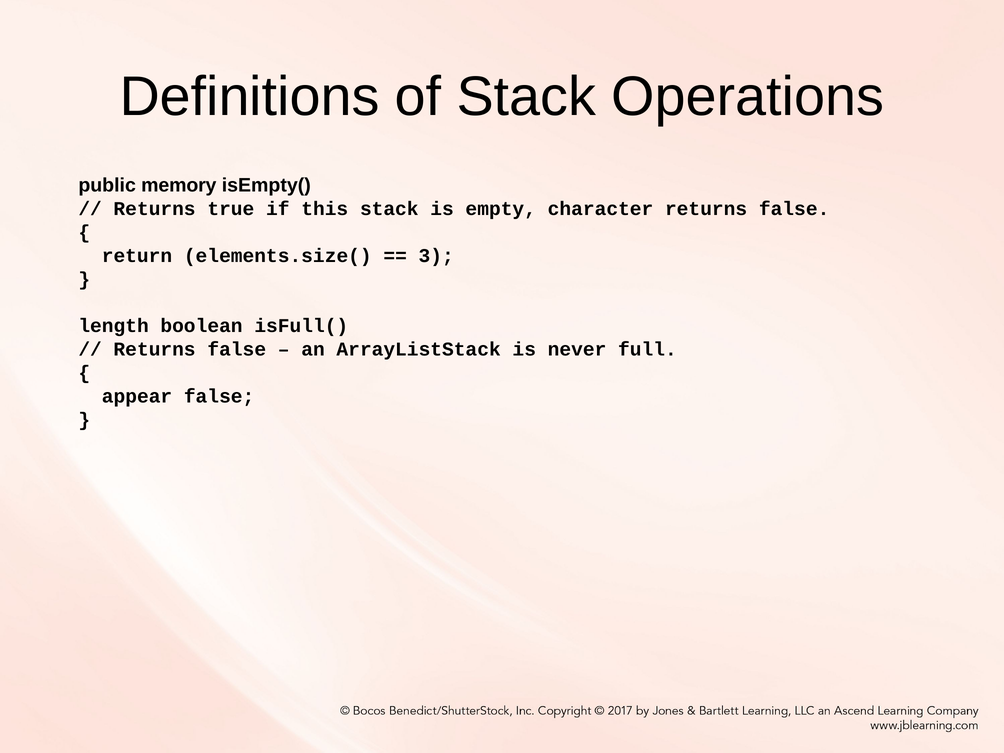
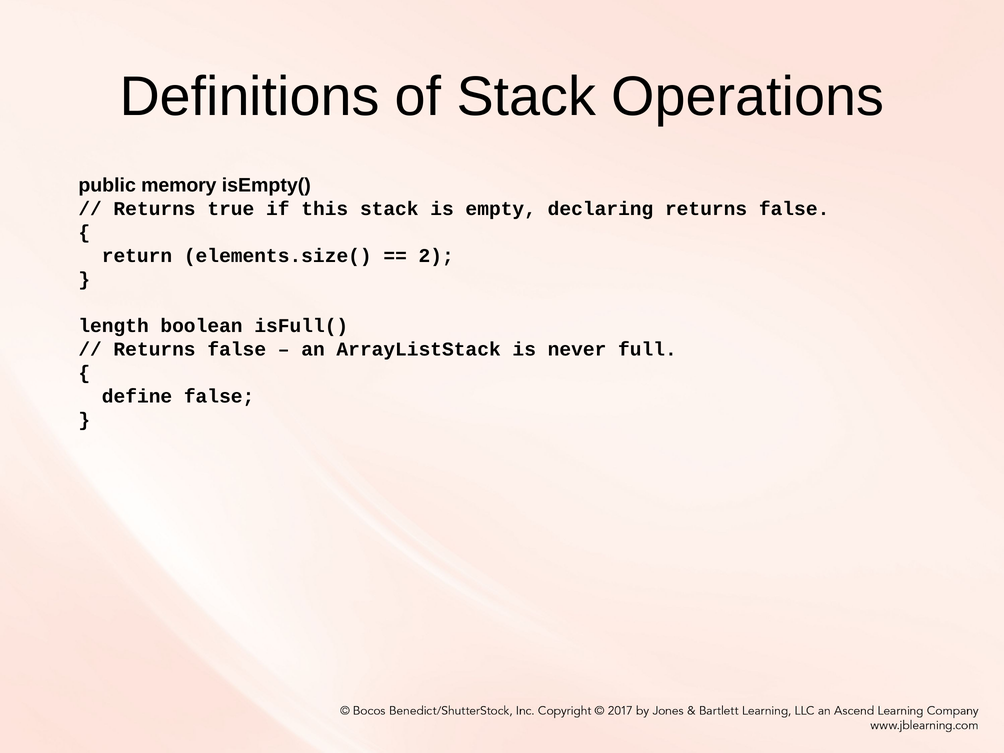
character: character -> declaring (601, 209)
3: 3 -> 2 (436, 256)
appear: appear -> define (137, 396)
